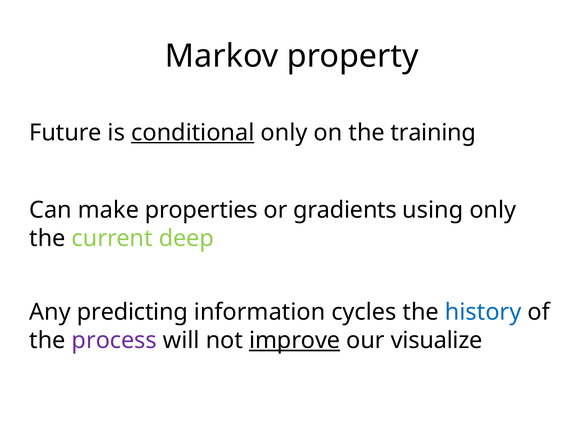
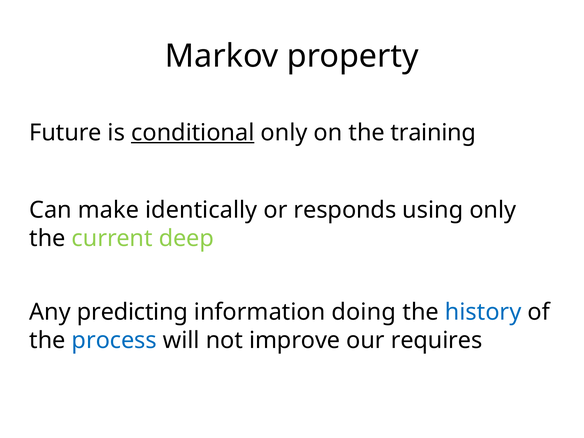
properties: properties -> identically (201, 210)
gradients: gradients -> responds (345, 210)
cycles: cycles -> doing (364, 312)
process colour: purple -> blue (114, 340)
improve underline: present -> none (295, 340)
visualize: visualize -> requires (437, 340)
